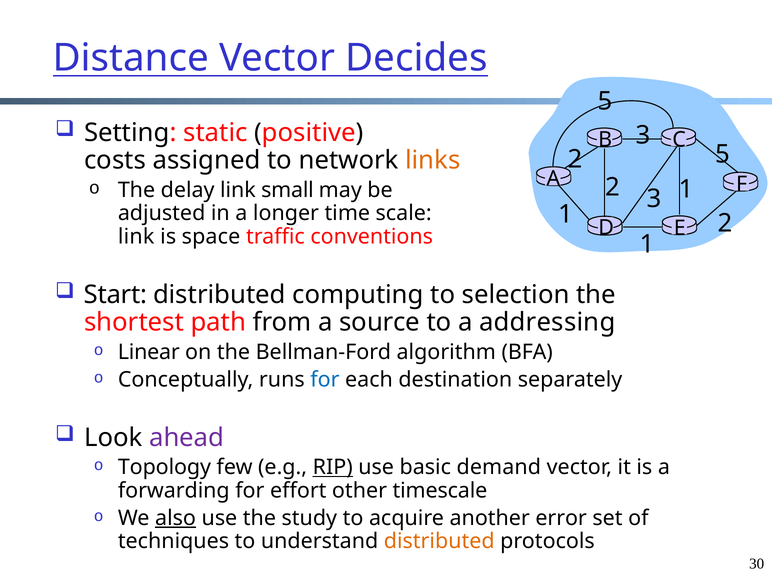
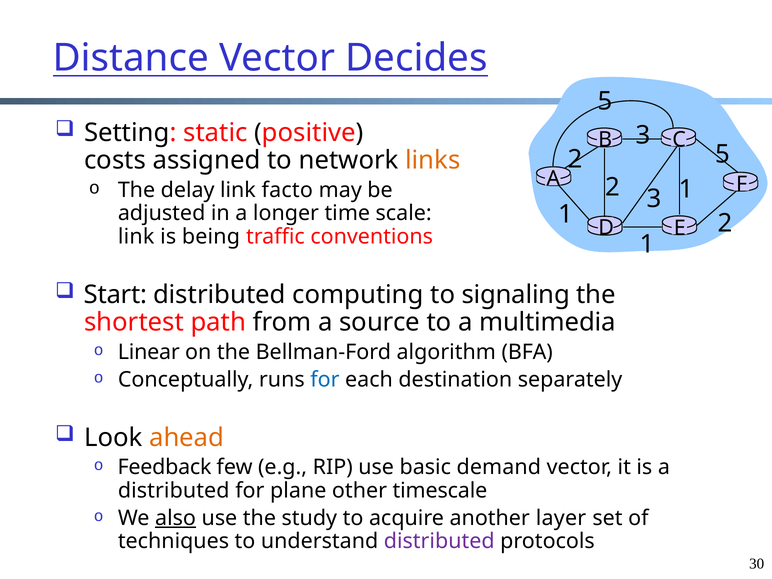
small: small -> facto (287, 190)
space: space -> being (211, 236)
selection: selection -> signaling (516, 295)
addressing: addressing -> multimedia (547, 322)
ahead colour: purple -> orange (187, 438)
Topology: Topology -> Feedback (165, 467)
RIP underline: present -> none (333, 467)
forwarding: forwarding -> distributed (174, 490)
effort: effort -> plane (298, 490)
error: error -> layer (561, 518)
distributed colour: orange -> purple (439, 541)
